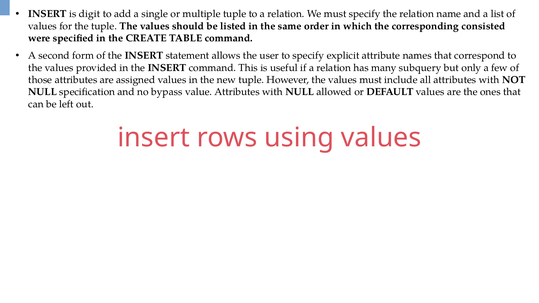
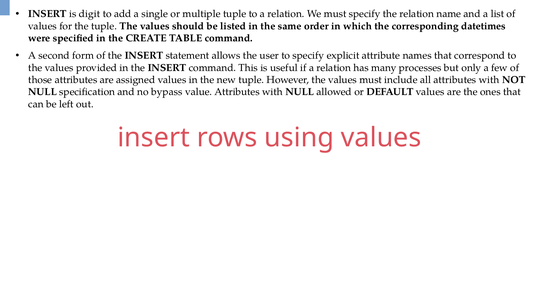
consisted: consisted -> datetimes (484, 26)
subquery: subquery -> processes (420, 68)
